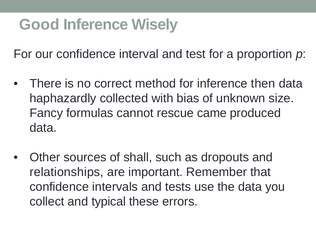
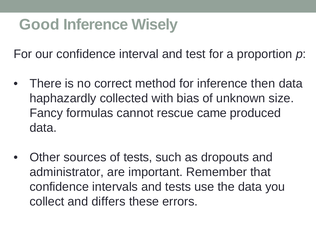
of shall: shall -> tests (138, 157)
relationships: relationships -> administrator (67, 172)
typical: typical -> differs (109, 202)
